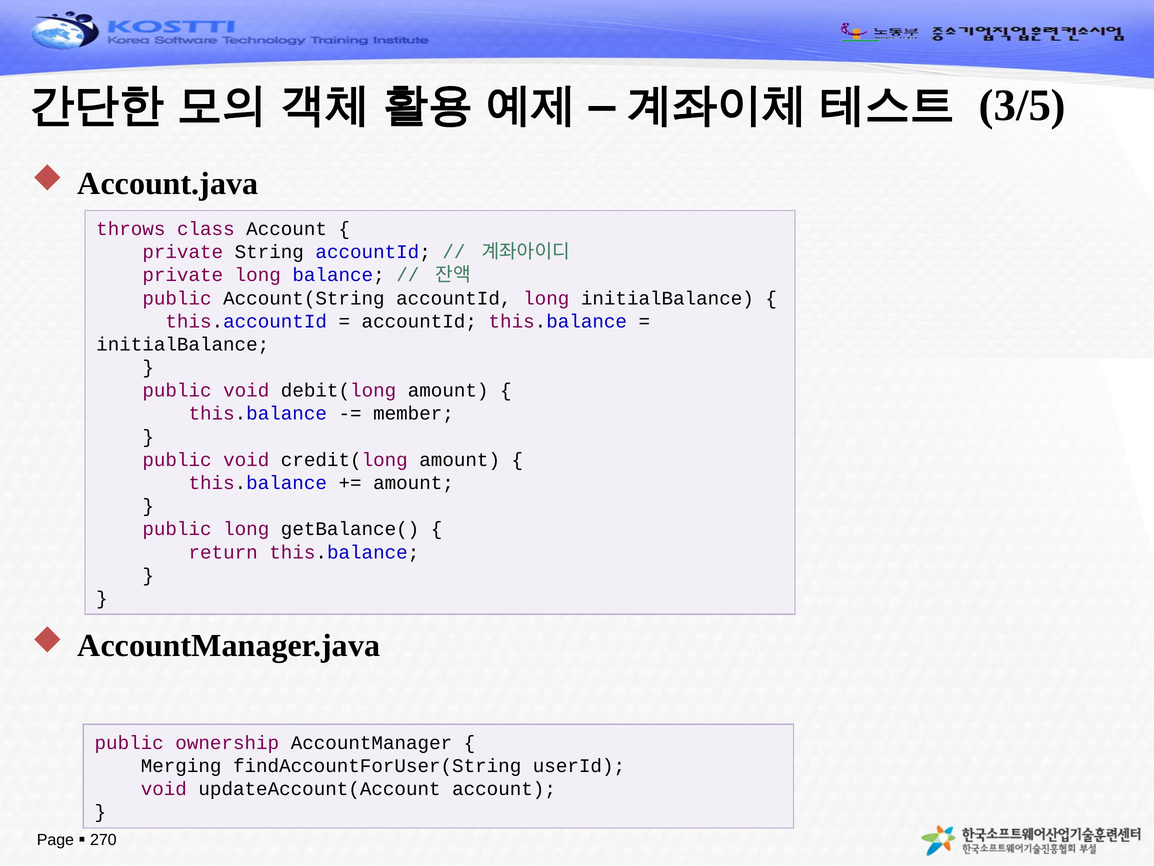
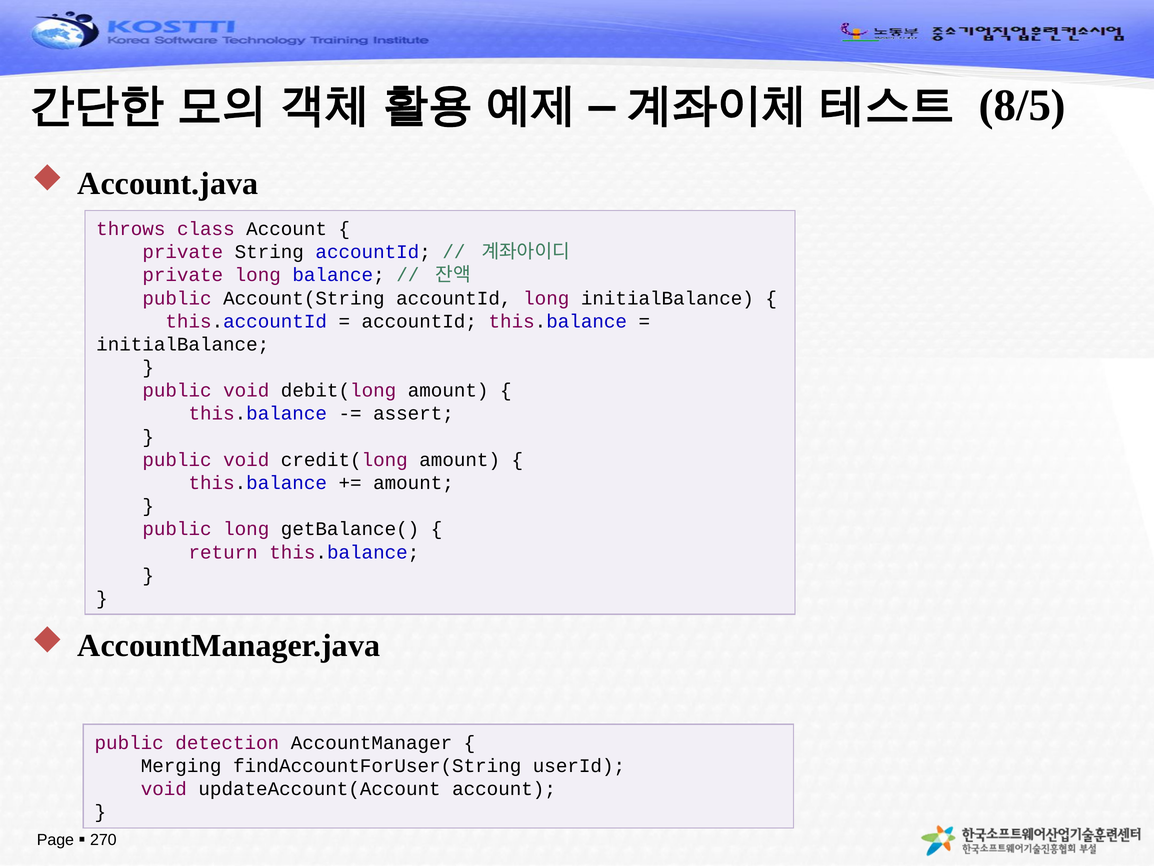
3/5: 3/5 -> 8/5 (1022, 105)
member: member -> assert (414, 413)
ownership: ownership -> detection (227, 742)
